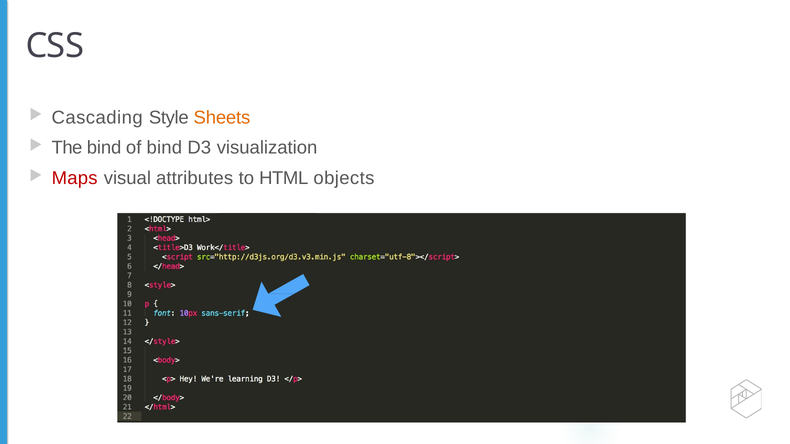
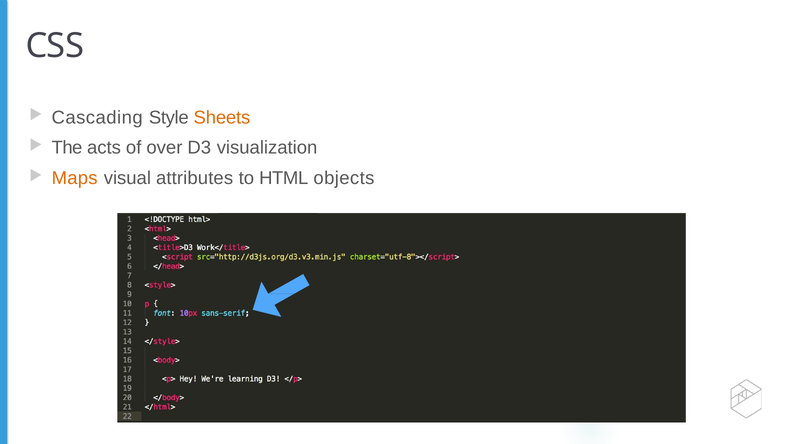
The bind: bind -> acts (104, 148)
of bind: bind -> over (164, 148)
Maps colour: red -> orange (75, 178)
